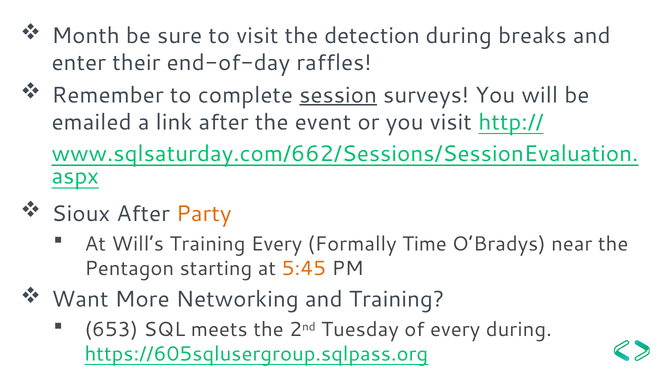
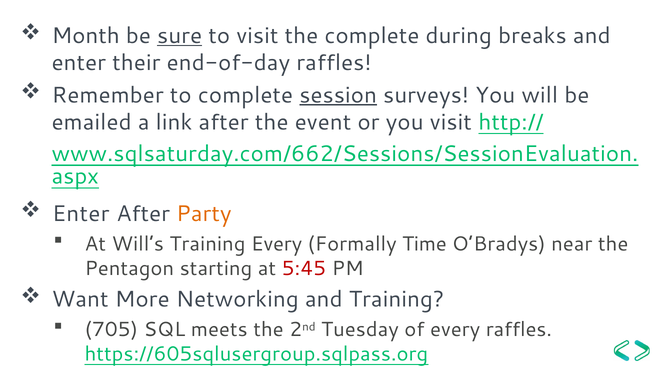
sure underline: none -> present (180, 36)
the detection: detection -> complete (372, 36)
Sioux: Sioux -> Enter (81, 214)
5:45 colour: orange -> red (304, 269)
653: 653 -> 705 (111, 330)
every during: during -> raffles (519, 330)
